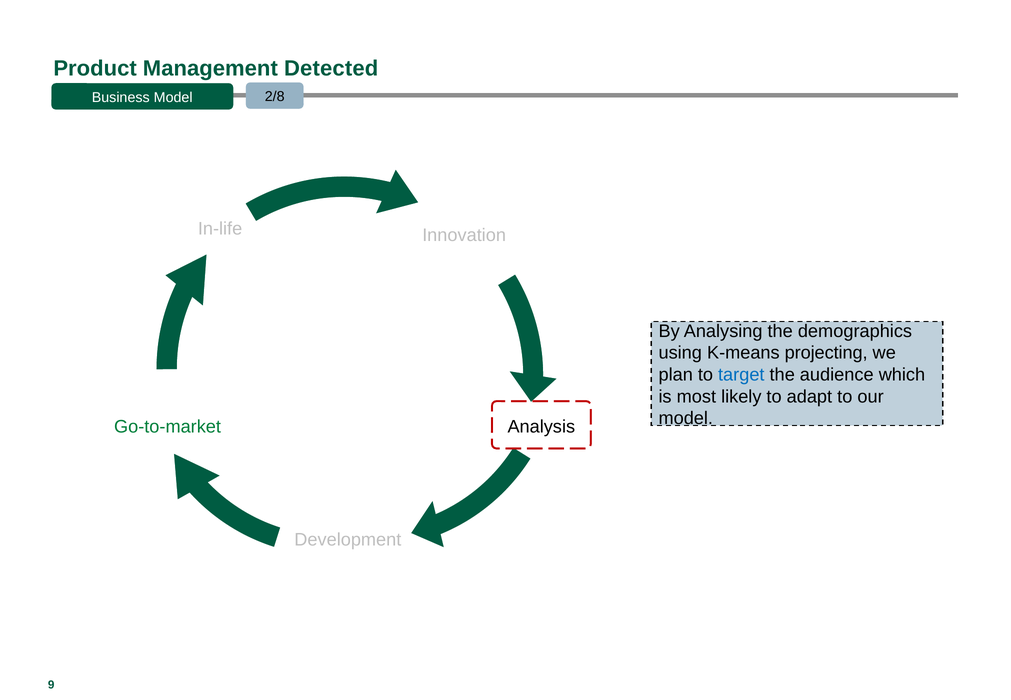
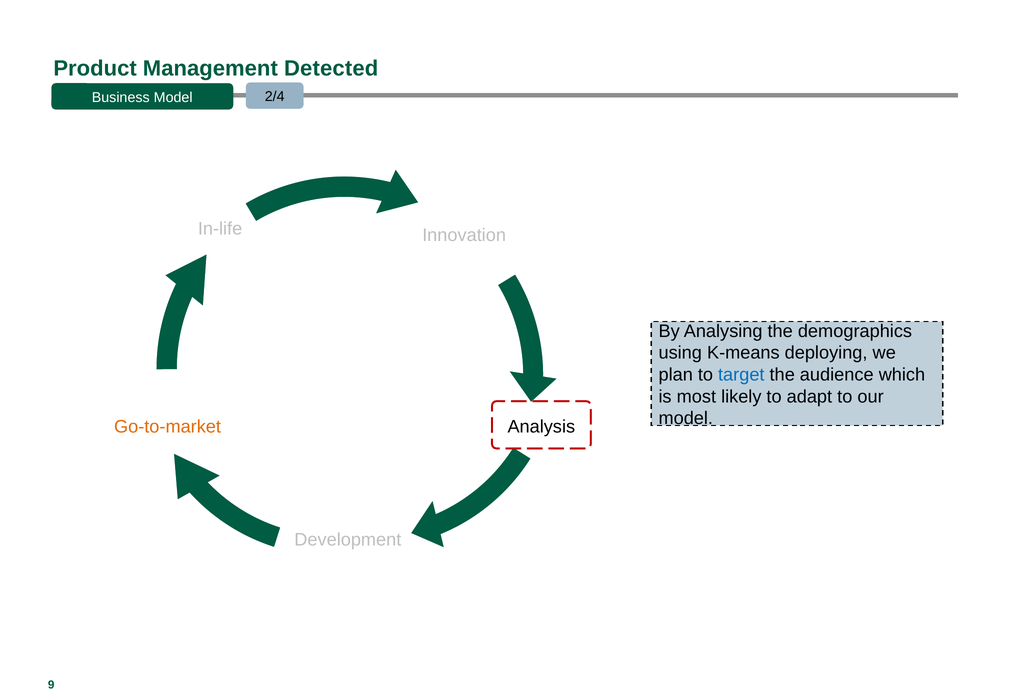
2/8: 2/8 -> 2/4 (275, 97)
projecting: projecting -> deploying (826, 353)
Go-to-market colour: green -> orange (168, 427)
